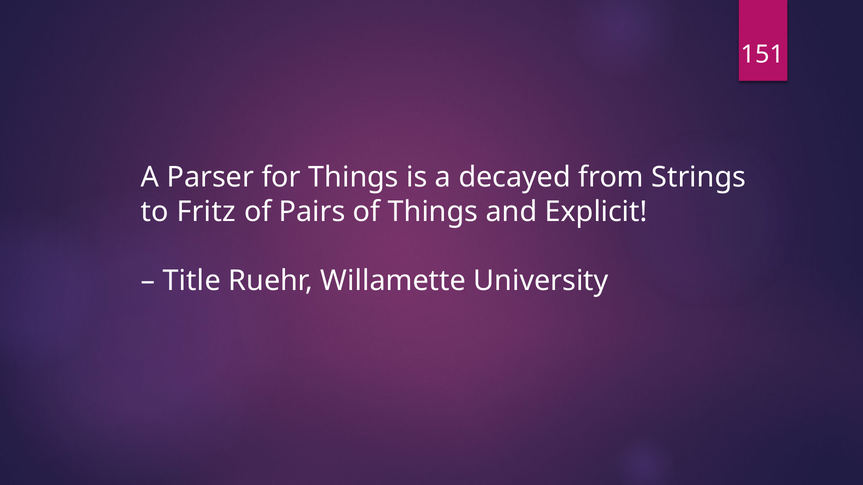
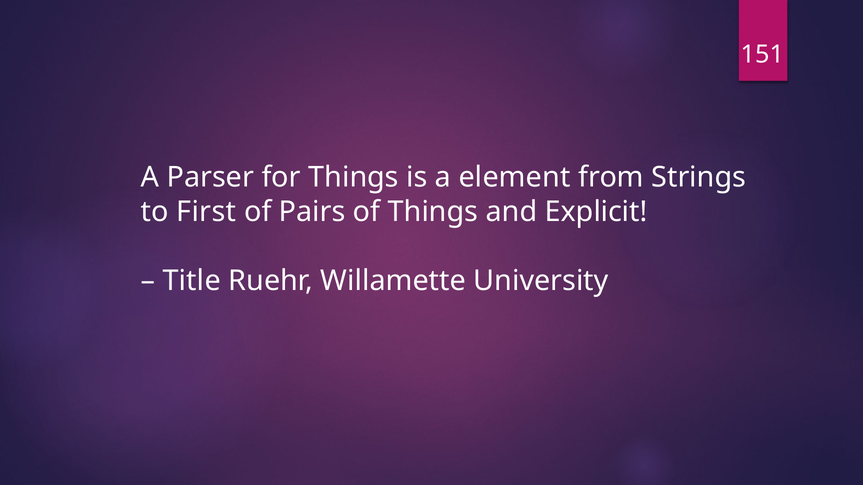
decayed: decayed -> element (515, 178)
Fritz: Fritz -> First (206, 212)
